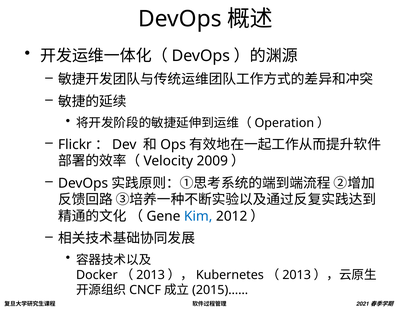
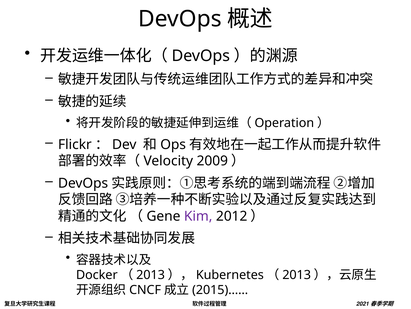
Kim colour: blue -> purple (198, 216)
